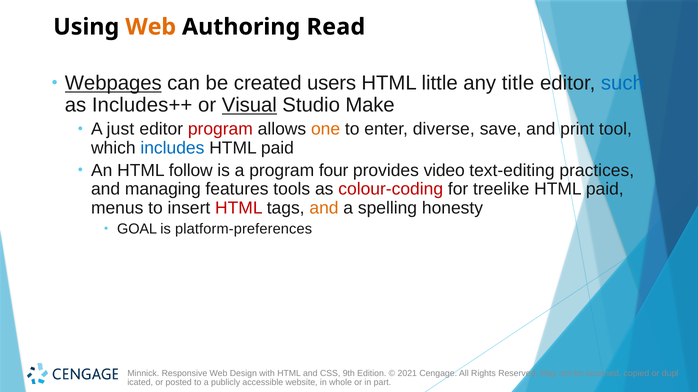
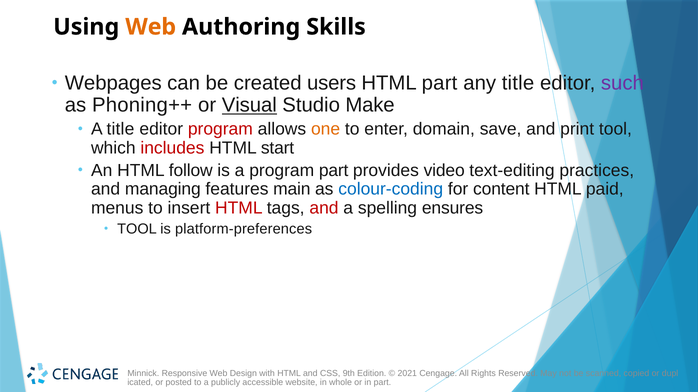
Read: Read -> Skills (336, 27)
Webpages underline: present -> none (113, 83)
HTML little: little -> part (440, 83)
such colour: blue -> purple (622, 83)
Includes++: Includes++ -> Phoning++ (142, 105)
A just: just -> title (120, 129)
diverse: diverse -> domain (444, 129)
includes colour: blue -> red (172, 148)
paid: paid -> start (278, 148)
program four: four -> part (334, 171)
tools: tools -> main (292, 189)
colour-coding colour: red -> blue (391, 189)
treelike: treelike -> content (501, 189)
and colour: orange -> red (324, 208)
honesty: honesty -> ensures (453, 208)
GOAL: GOAL -> TOOL (137, 229)
